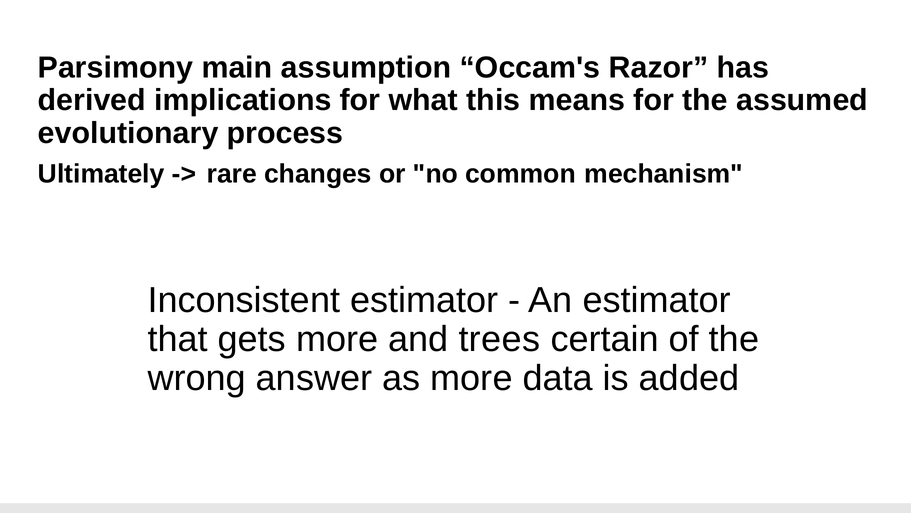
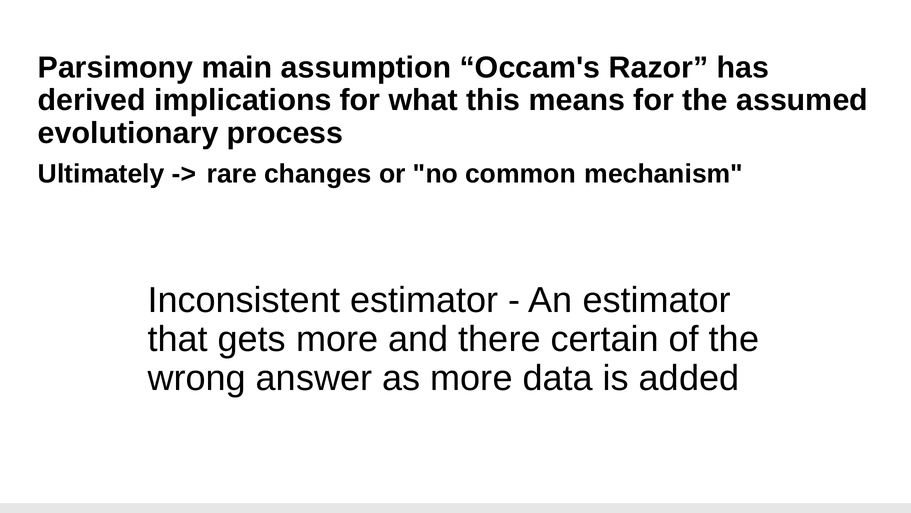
trees: trees -> there (500, 339)
